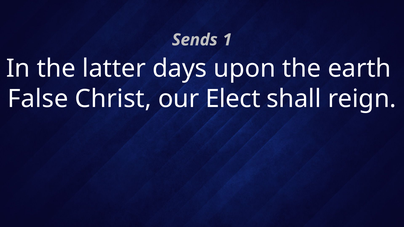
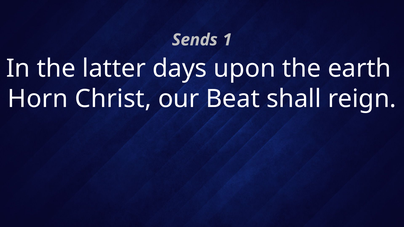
False: False -> Horn (38, 99)
Elect: Elect -> Beat (233, 99)
